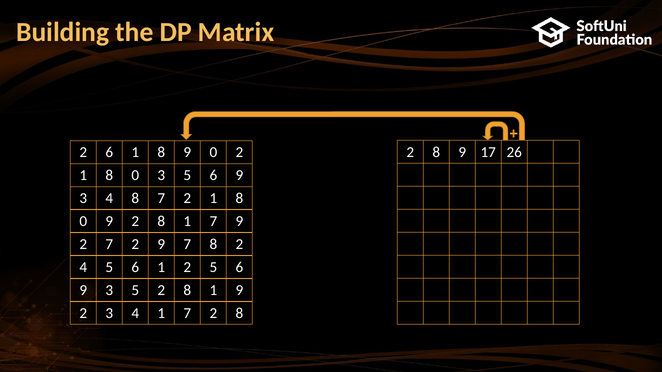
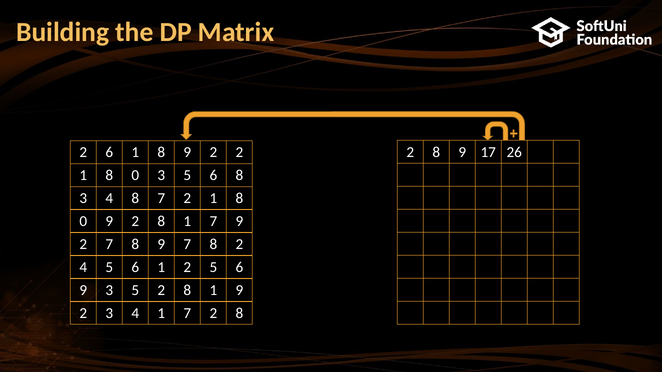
8 9 0: 0 -> 2 (213, 152)
3 5 6 9: 9 -> 8 (239, 175)
2 7 2: 2 -> 8 (135, 244)
